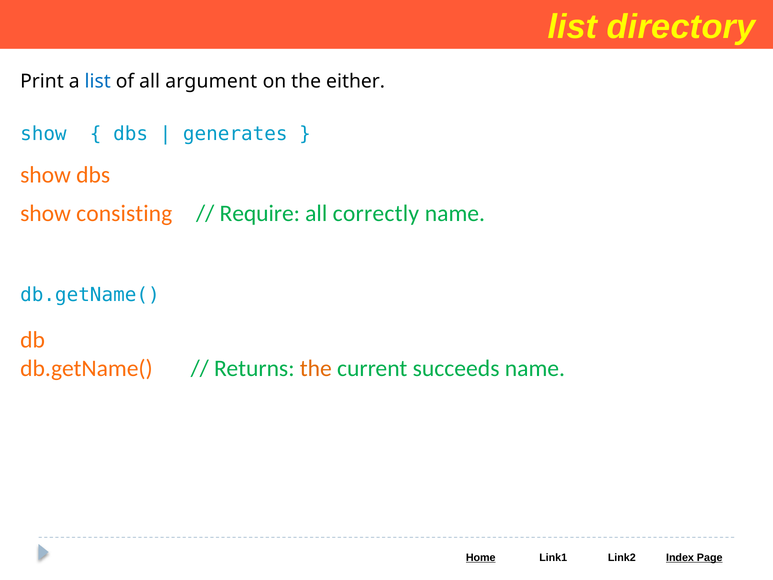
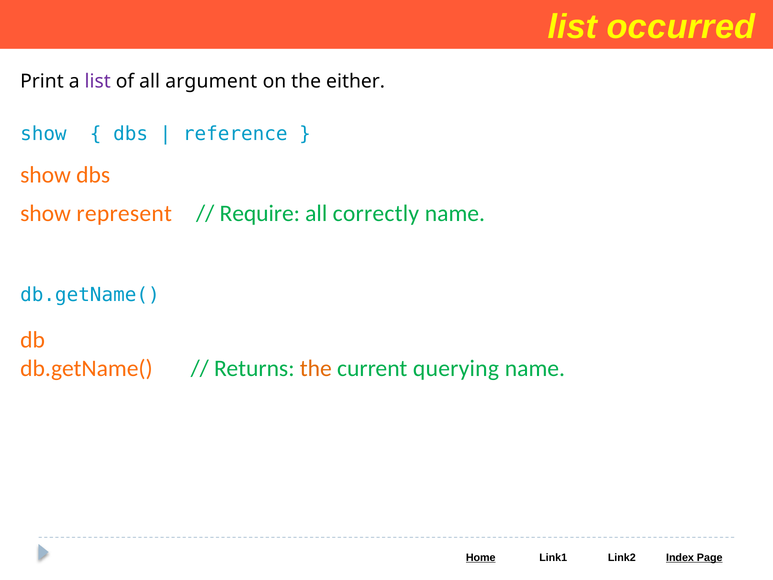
directory: directory -> occurred (681, 27)
list colour: blue -> purple (98, 81)
generates: generates -> reference (235, 134)
consisting: consisting -> represent (124, 213)
succeeds: succeeds -> querying (456, 368)
